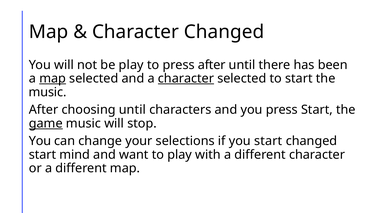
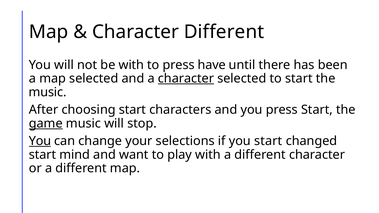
Character Changed: Changed -> Different (224, 32)
be play: play -> with (131, 65)
press after: after -> have (212, 65)
map underline: present -> none (53, 79)
choosing until: until -> start (132, 110)
You underline: none -> present (40, 141)
